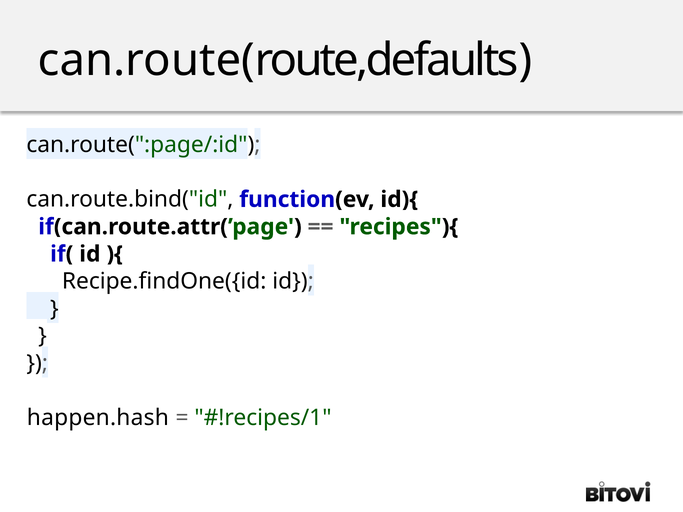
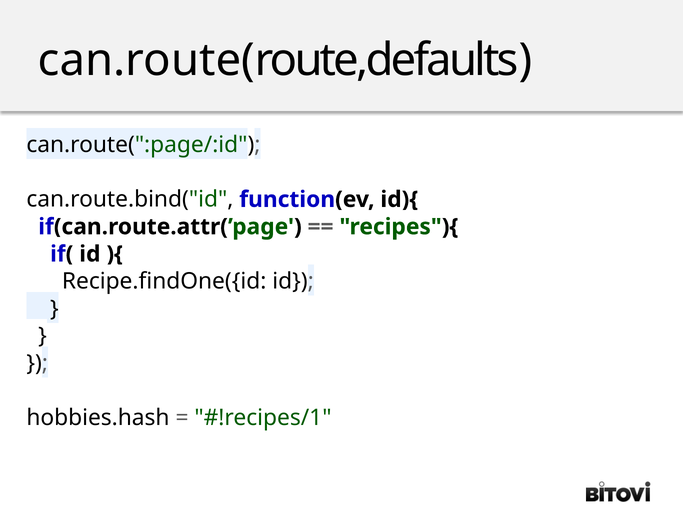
happen.hash: happen.hash -> hobbies.hash (98, 418)
